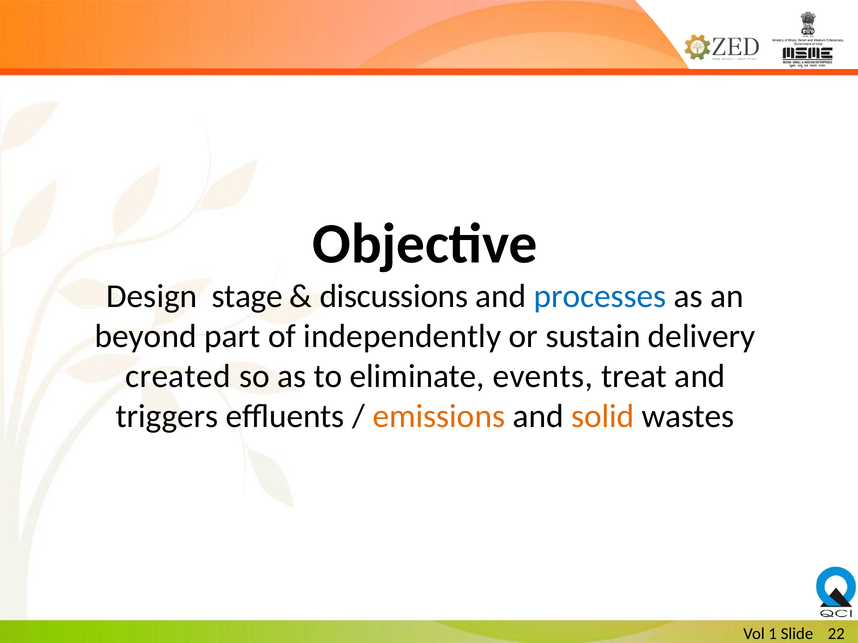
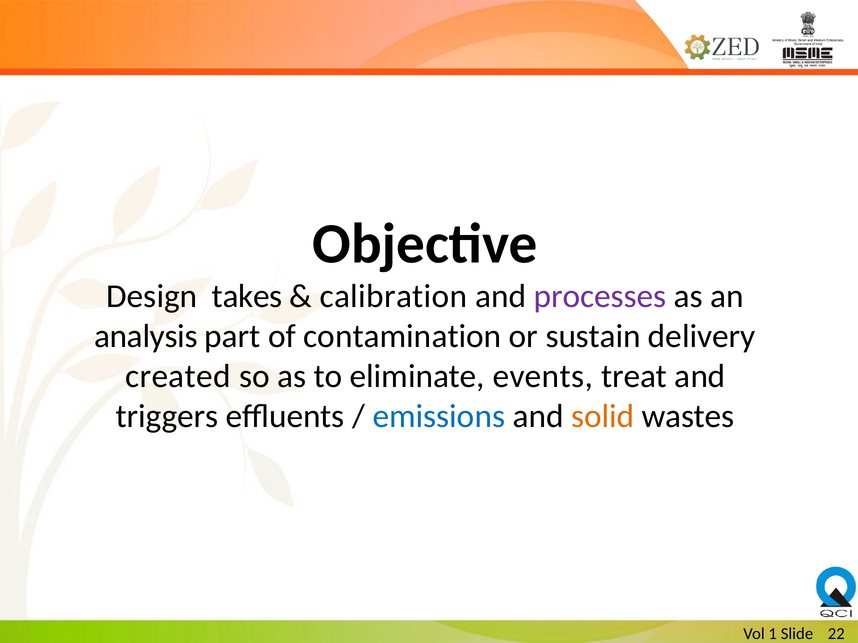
stage: stage -> takes (247, 297)
discussions: discussions -> calibration (393, 297)
processes colour: blue -> purple (600, 297)
beyond: beyond -> analysis (146, 337)
independently: independently -> contamination (402, 337)
emissions colour: orange -> blue (439, 417)
